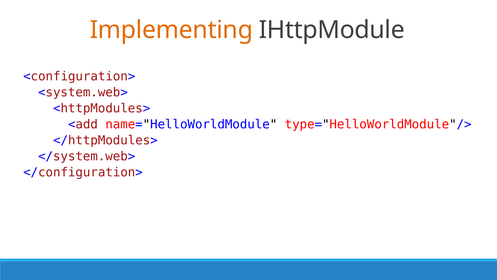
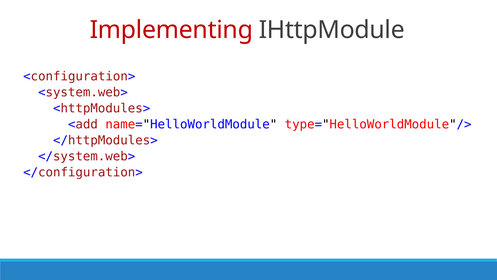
Implementing colour: orange -> red (171, 30)
